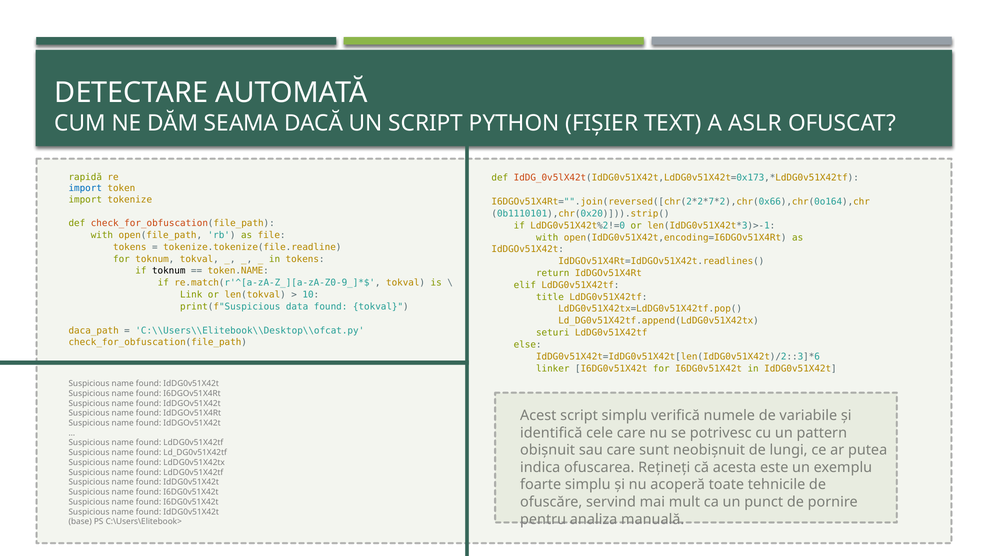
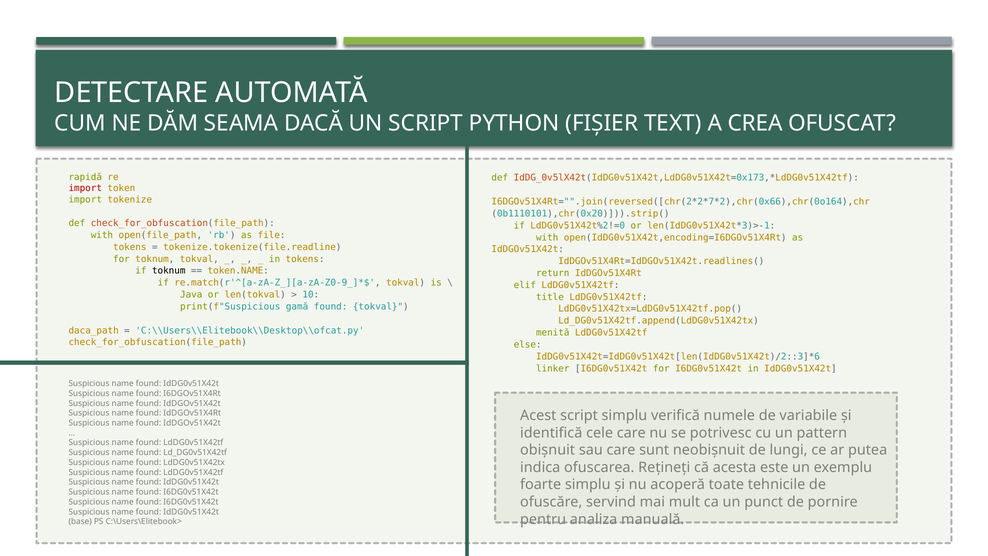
ASLR: ASLR -> CREA (755, 123)
import colour: blue -> red (85, 188)
Link: Link -> Java (191, 295)
data: data -> gamă (297, 306)
seturi: seturi -> menită (553, 333)
